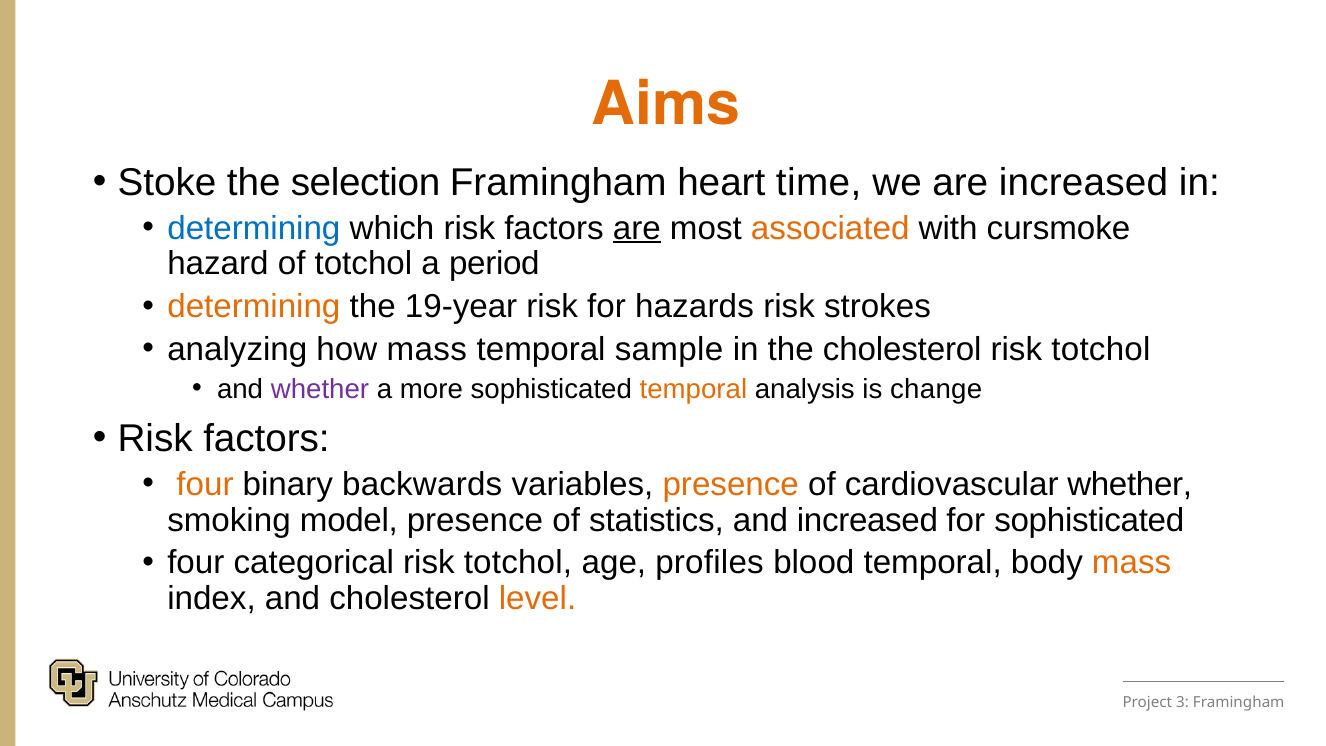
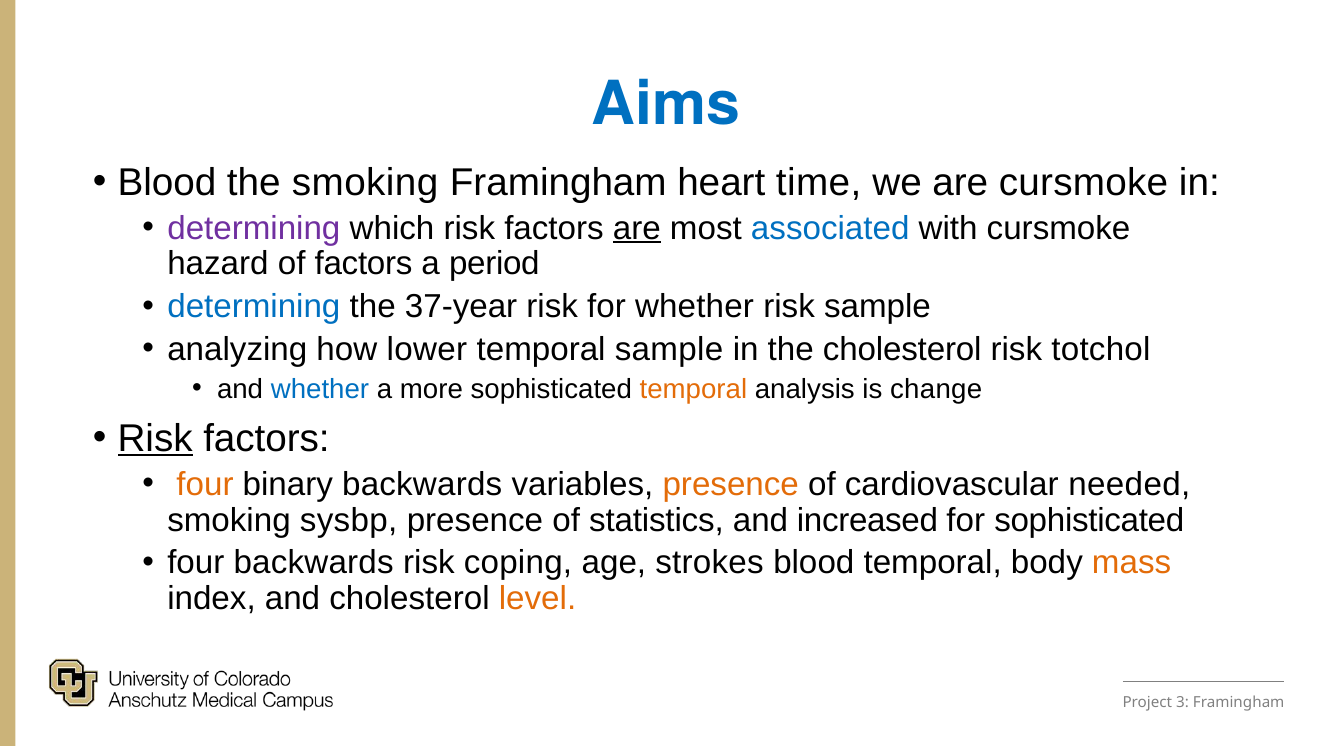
Aims colour: orange -> blue (666, 105)
Stoke: Stoke -> Blood (167, 182)
the selection: selection -> smoking (365, 182)
are increased: increased -> cursmoke (1083, 182)
determining colour: blue -> purple (254, 228)
associated colour: orange -> blue (830, 228)
of totchol: totchol -> factors (364, 264)
determining colour: orange -> blue (254, 307)
19-year: 19-year -> 37-year (461, 307)
for hazards: hazards -> whether (694, 307)
risk strokes: strokes -> sample (877, 307)
how mass: mass -> lower (427, 349)
whether colour: purple -> blue (320, 389)
Risk underline: none -> present (155, 438)
cardiovascular whether: whether -> needed (1129, 484)
model: model -> sysbp (349, 520)
four categorical: categorical -> backwards (314, 563)
totchol: totchol -> coping (518, 563)
profiles: profiles -> strokes (710, 563)
